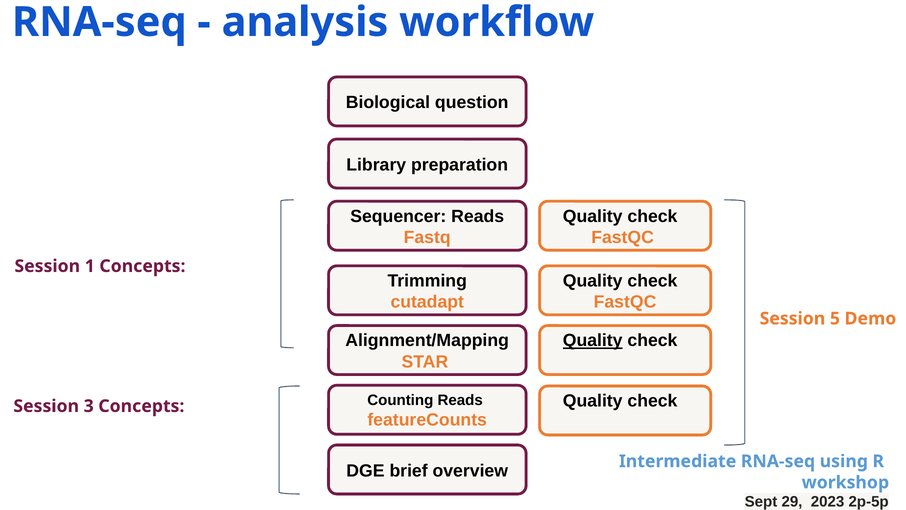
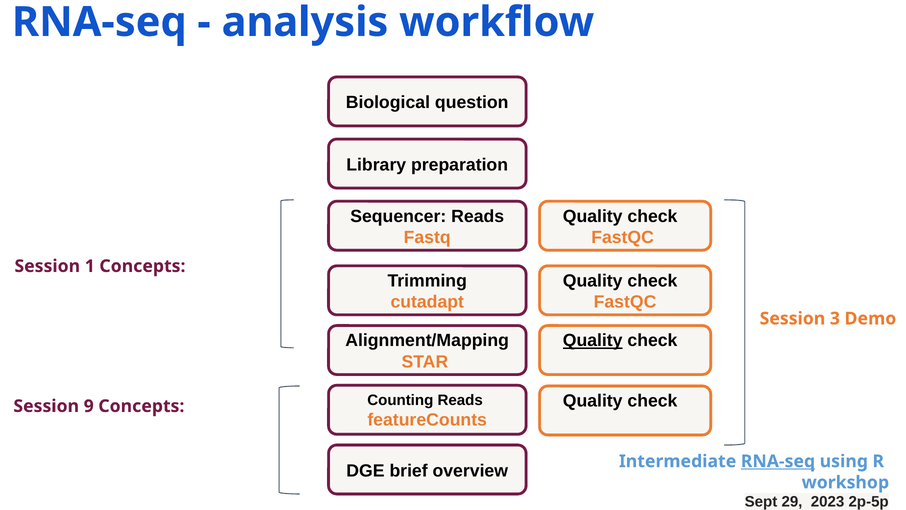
5: 5 -> 3 (835, 318)
3: 3 -> 9 (89, 406)
RNA-seq underline: none -> present (778, 461)
